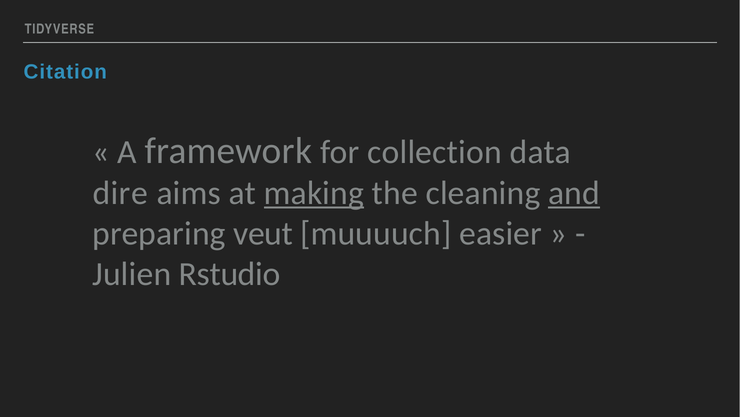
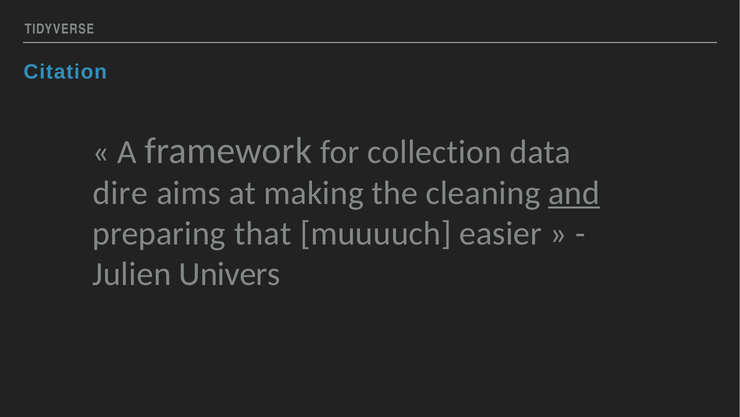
making underline: present -> none (314, 193)
veut: veut -> that (263, 233)
Rstudio: Rstudio -> Univers (230, 274)
